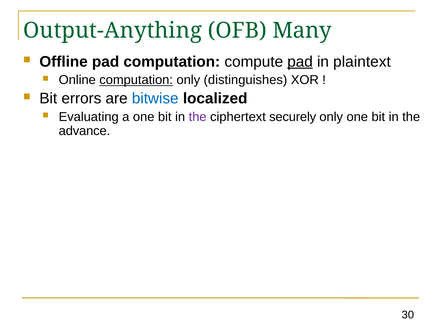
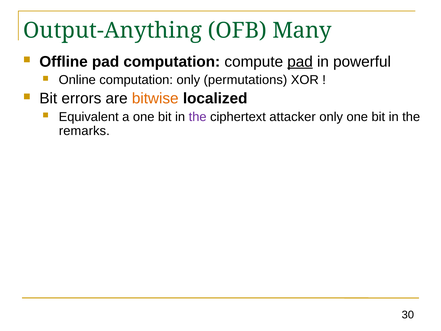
plaintext: plaintext -> powerful (362, 62)
computation underline: present -> none (136, 80)
distinguishes: distinguishes -> permutations (245, 80)
bitwise colour: blue -> orange (155, 98)
Evaluating: Evaluating -> Equivalent (89, 117)
securely: securely -> attacker (293, 117)
advance: advance -> remarks (84, 131)
